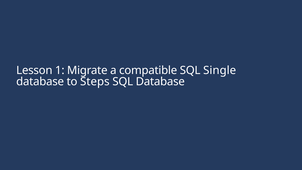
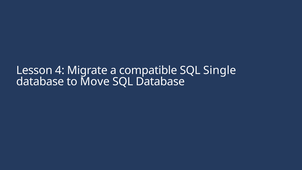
1: 1 -> 4 (60, 70)
Steps: Steps -> Move (95, 82)
